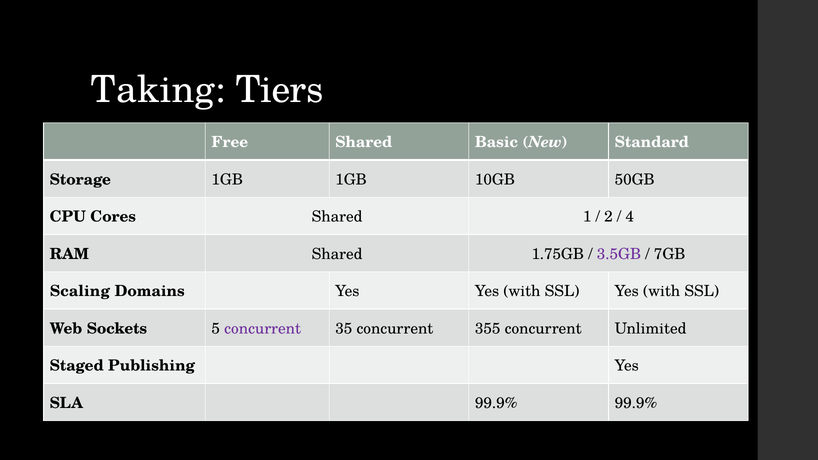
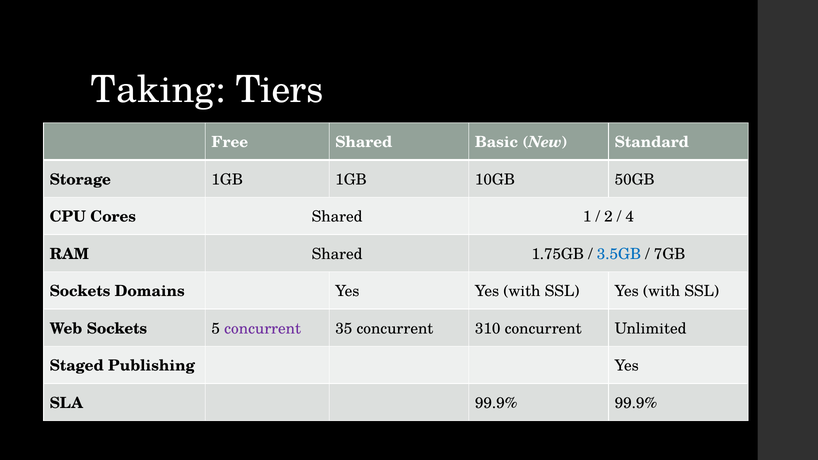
3.5GB colour: purple -> blue (619, 254)
Scaling: Scaling -> Sockets (80, 291)
355: 355 -> 310 (488, 329)
